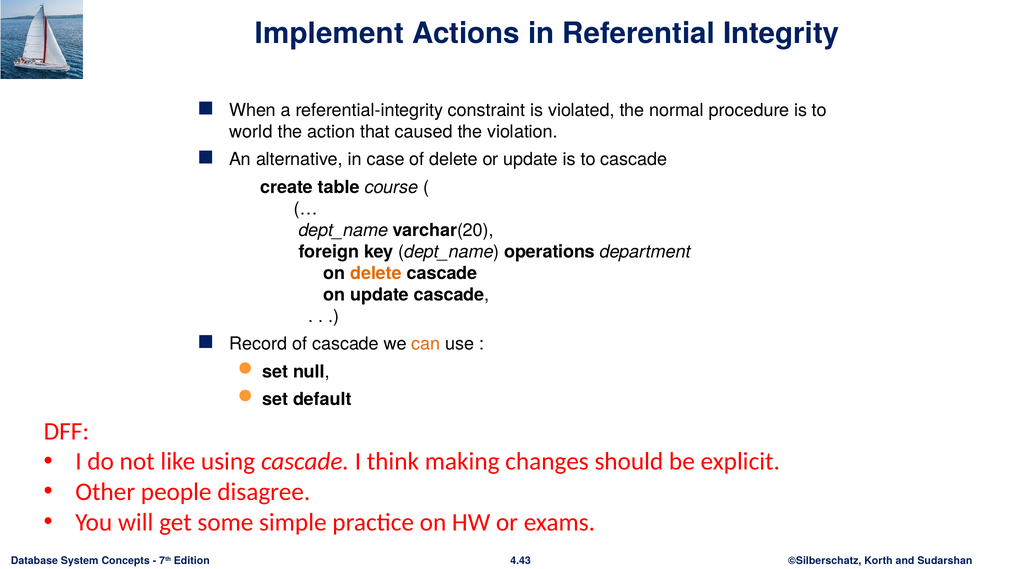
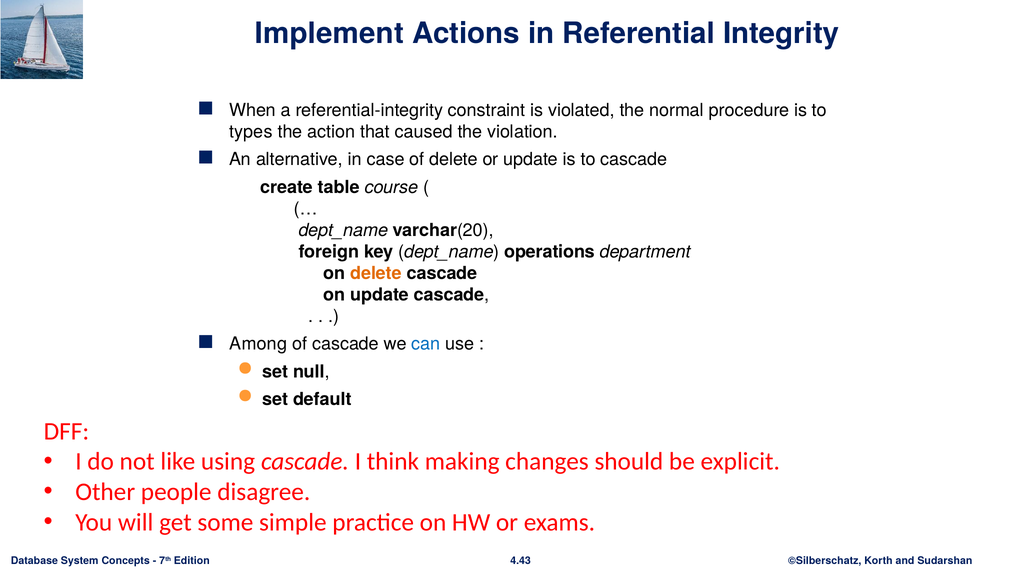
world: world -> types (251, 132)
Record: Record -> Among (258, 344)
can colour: orange -> blue (426, 344)
